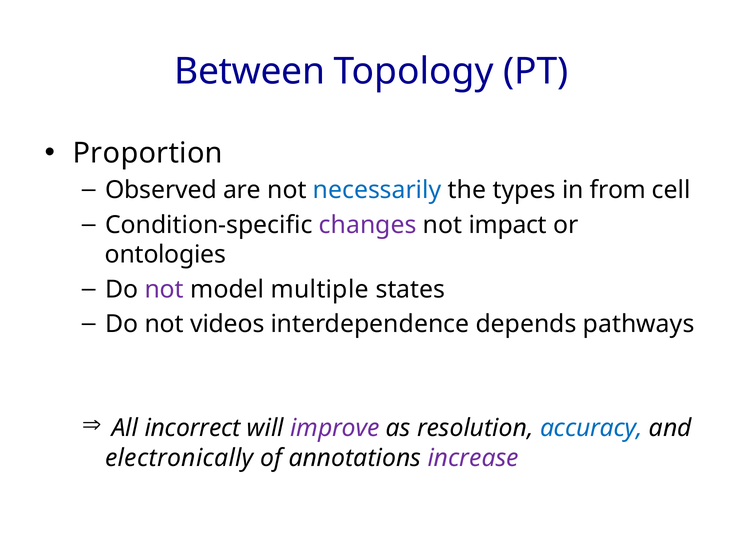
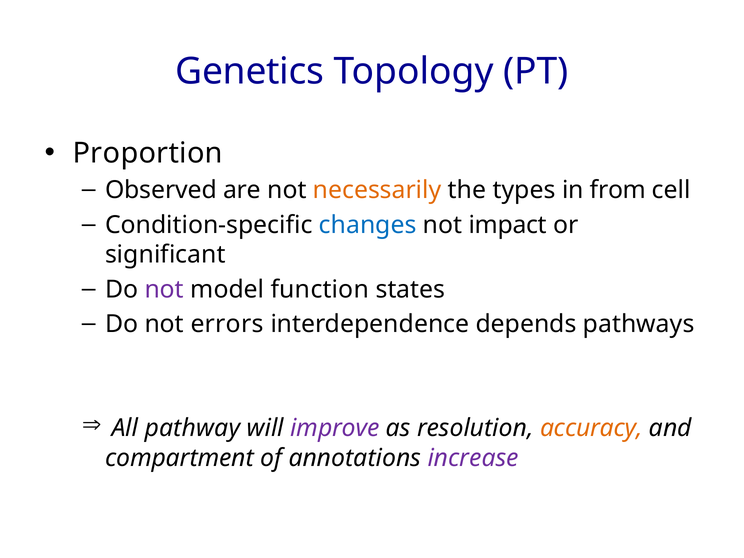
Between: Between -> Genetics (250, 71)
necessarily colour: blue -> orange (377, 190)
changes colour: purple -> blue (368, 225)
ontologies: ontologies -> significant (165, 255)
multiple: multiple -> function (320, 289)
videos: videos -> errors (227, 324)
incorrect: incorrect -> pathway (192, 428)
accuracy colour: blue -> orange (591, 428)
electronically: electronically -> compartment (180, 458)
